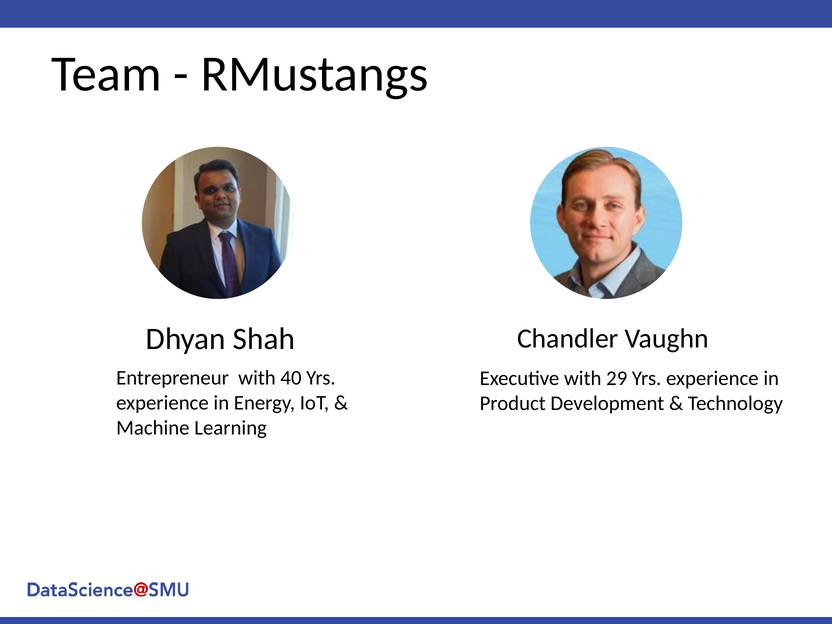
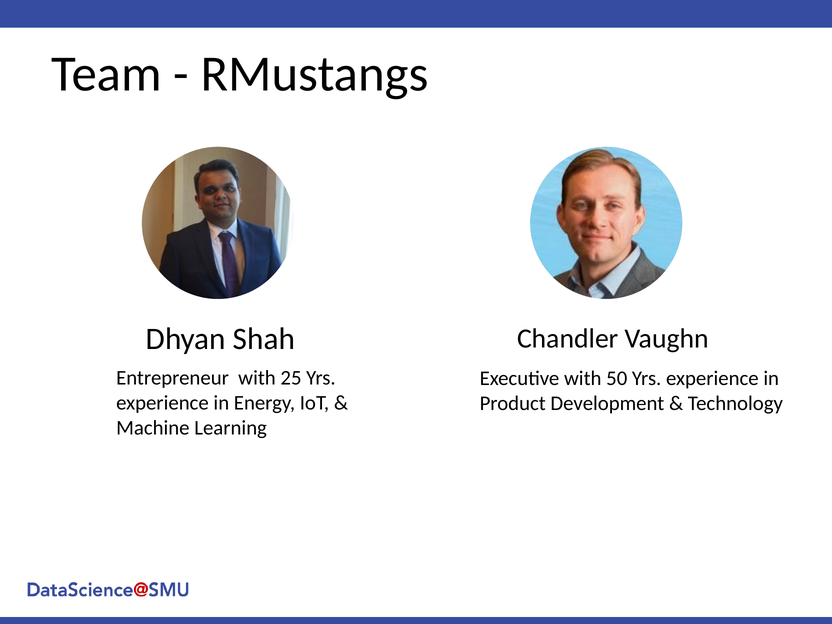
40: 40 -> 25 (291, 378)
29: 29 -> 50 (617, 378)
